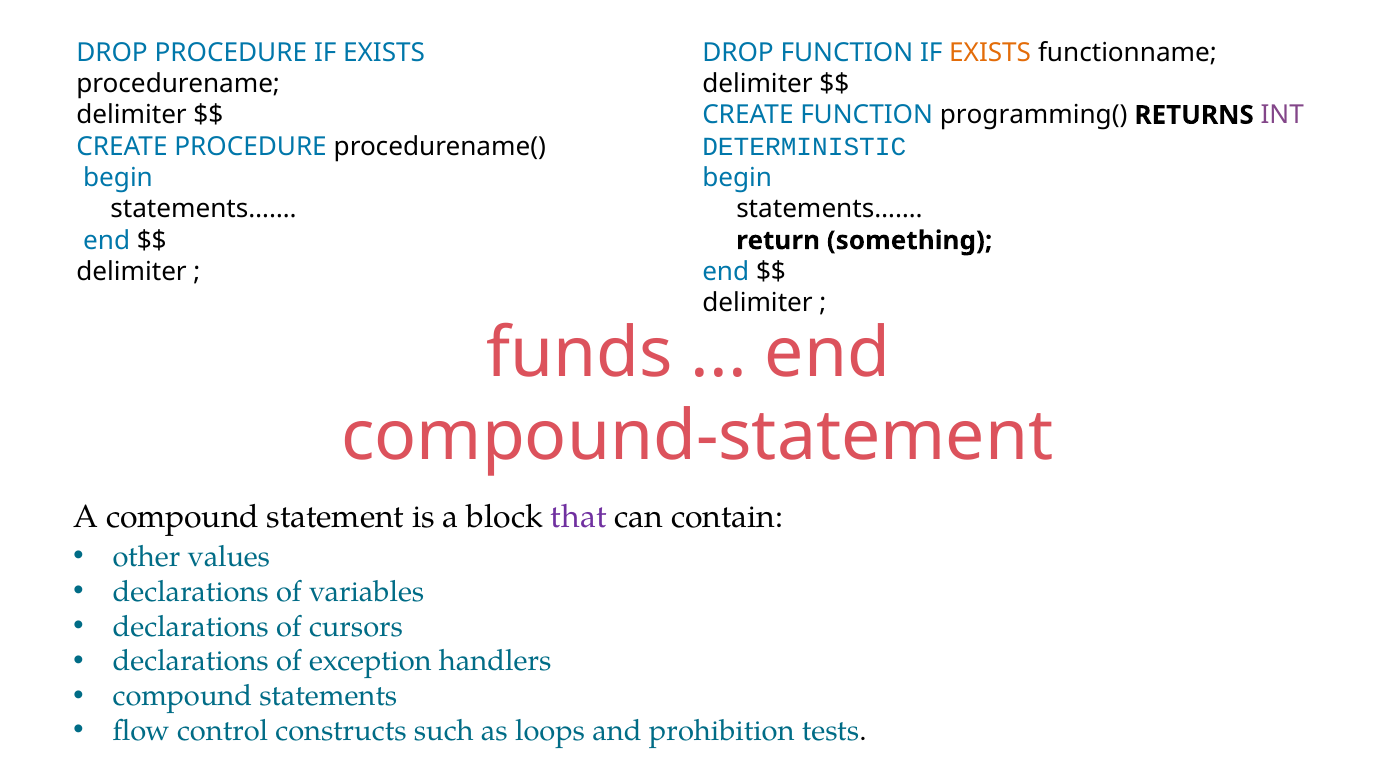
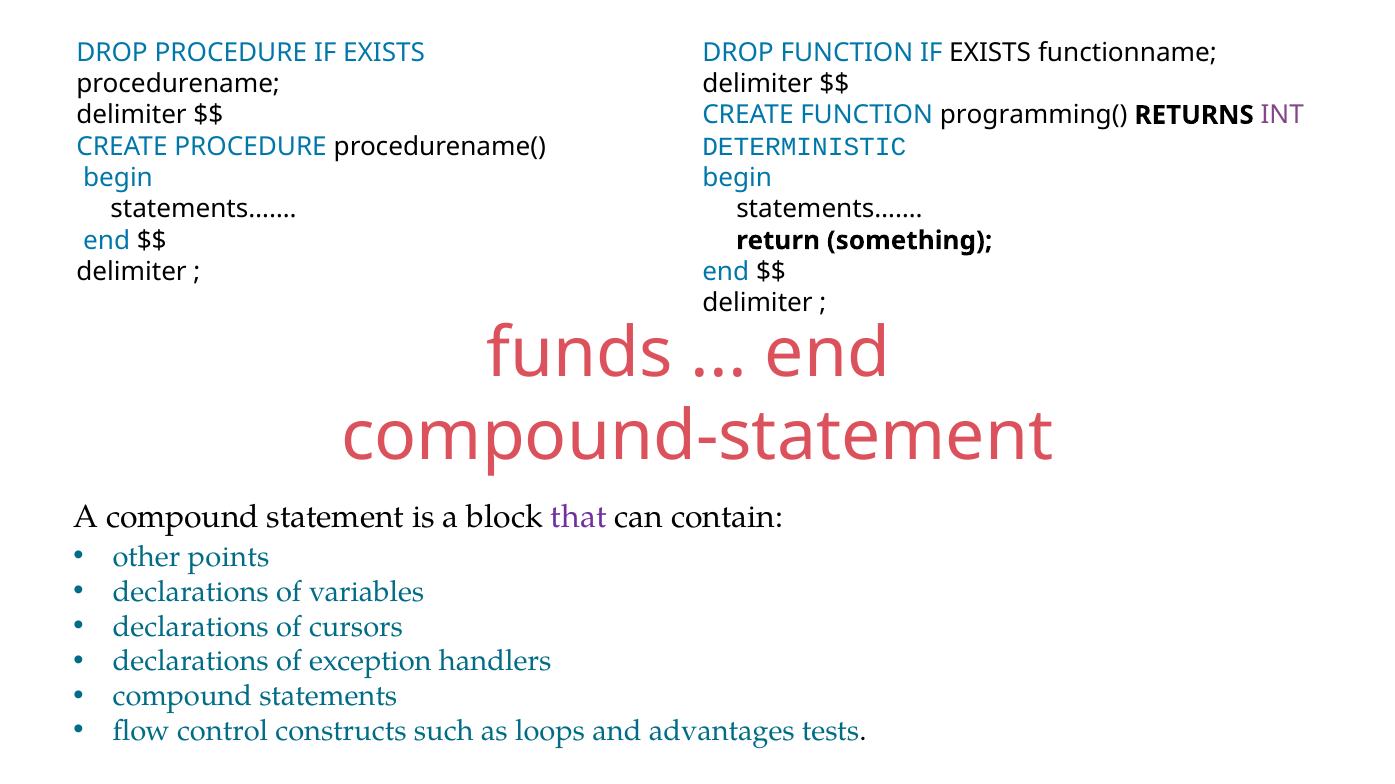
EXISTS colour: orange -> black (990, 52)
values: values -> points (229, 557)
prohibition: prohibition -> advantages (722, 732)
